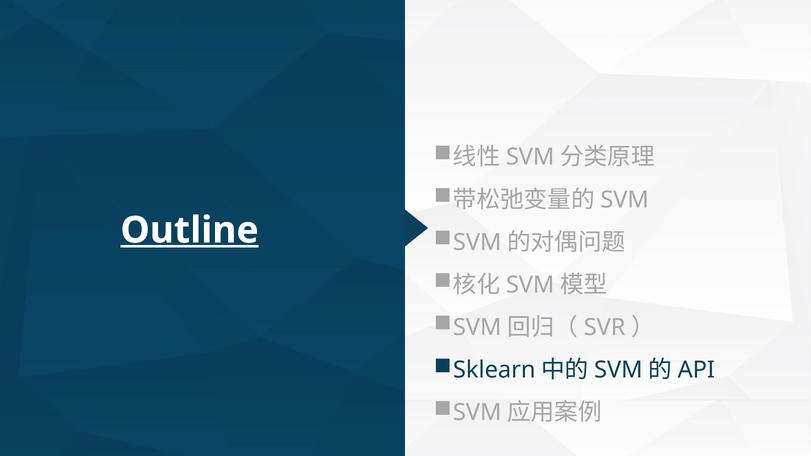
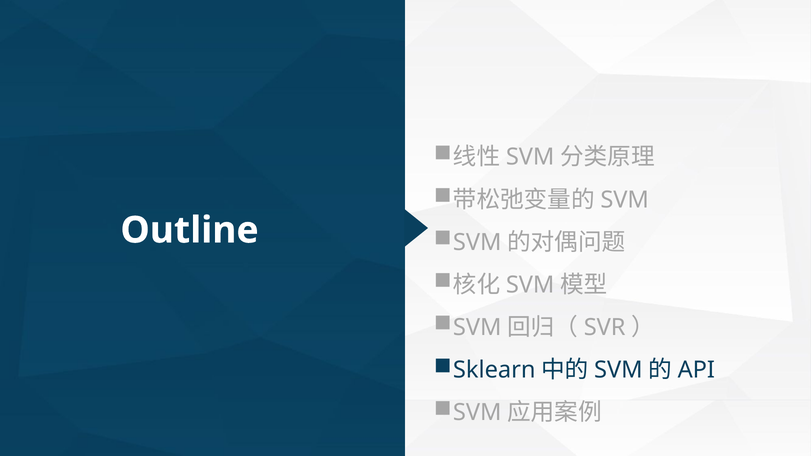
Outline underline: present -> none (190, 230)
